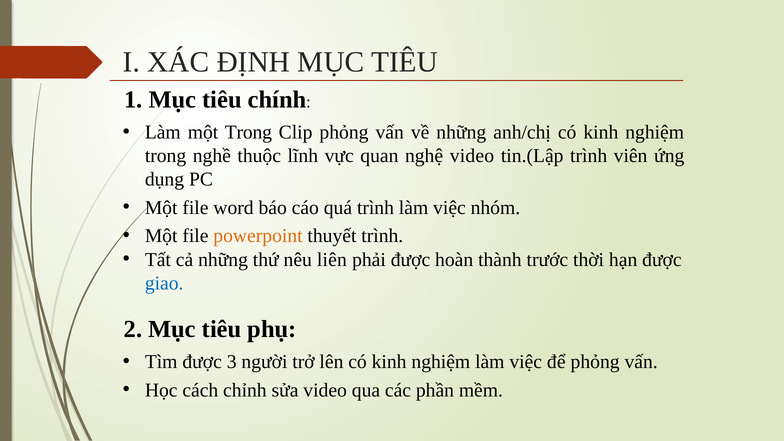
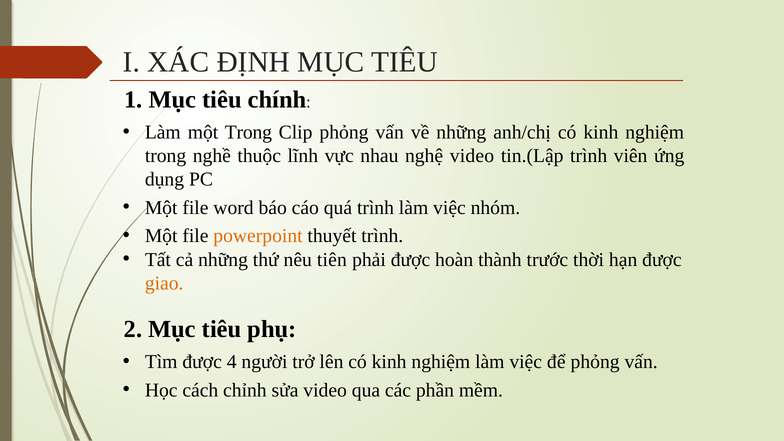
quan: quan -> nhau (379, 156)
liên: liên -> tiên (332, 260)
giao colour: blue -> orange (164, 283)
3: 3 -> 4 (232, 362)
